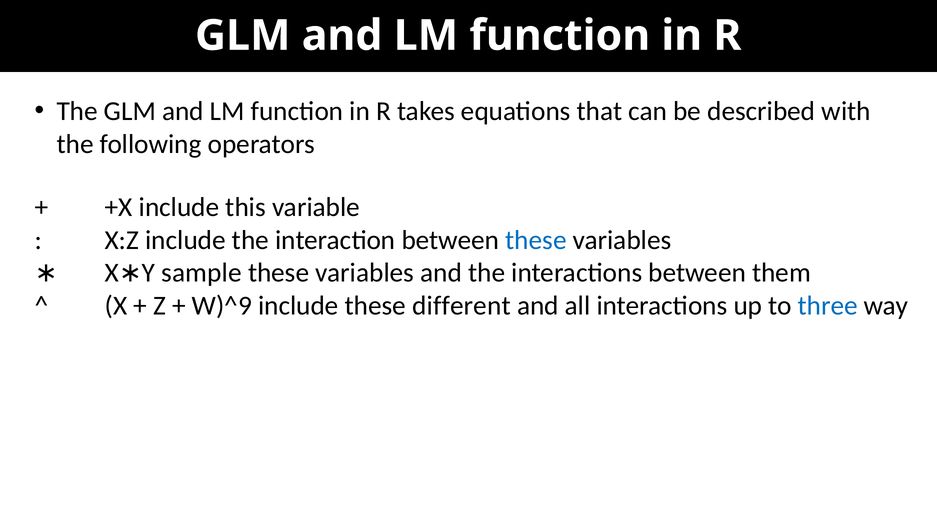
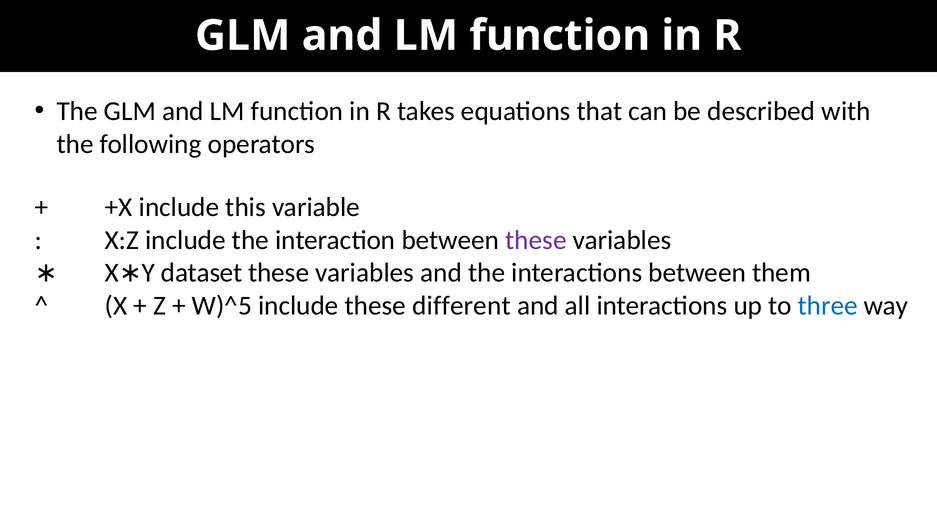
these colour: blue -> purple (536, 240)
sample: sample -> dataset (202, 273)
W)^9: W)^9 -> W)^5 (222, 306)
